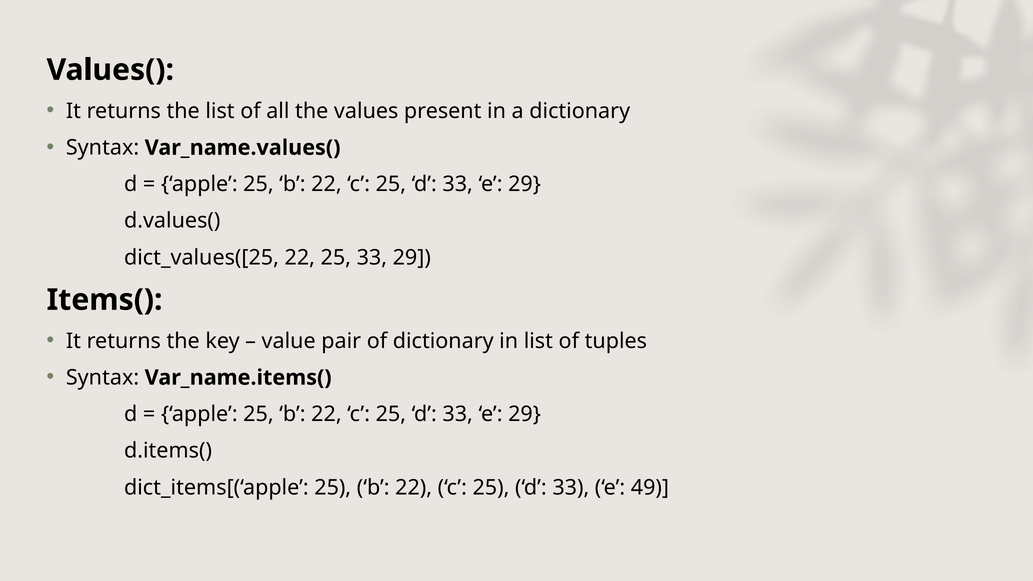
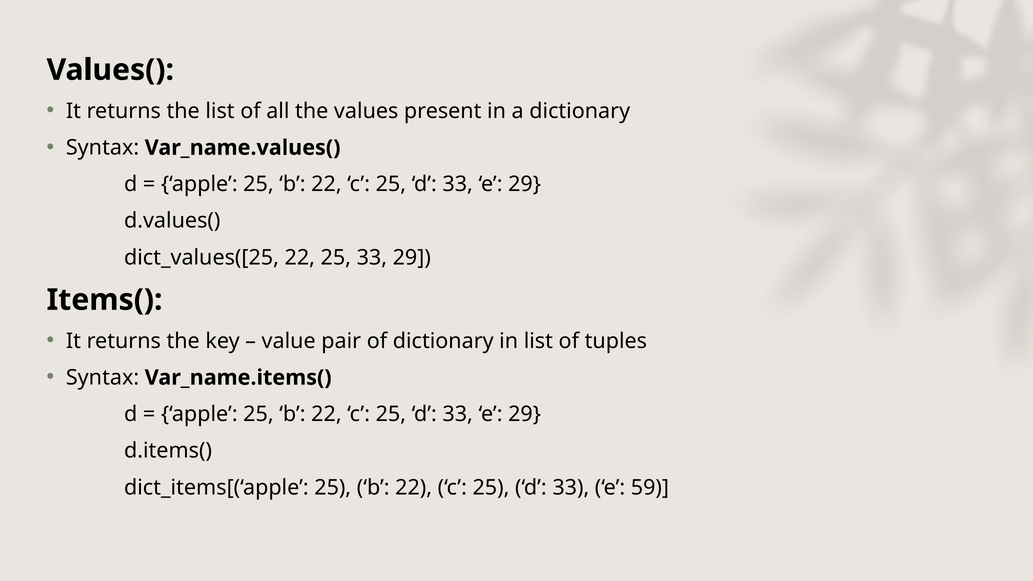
49: 49 -> 59 (650, 487)
